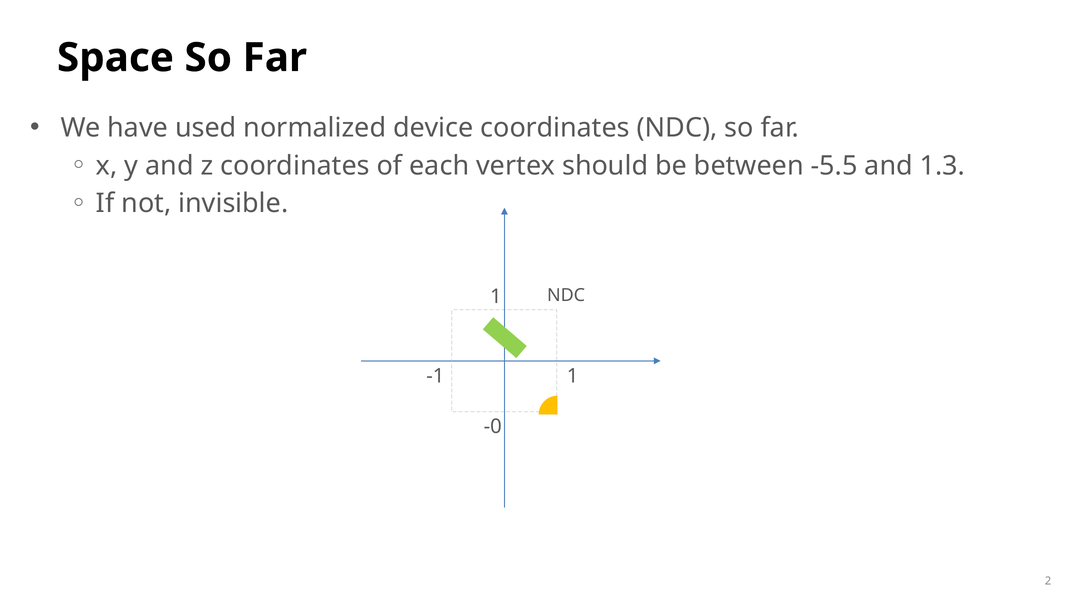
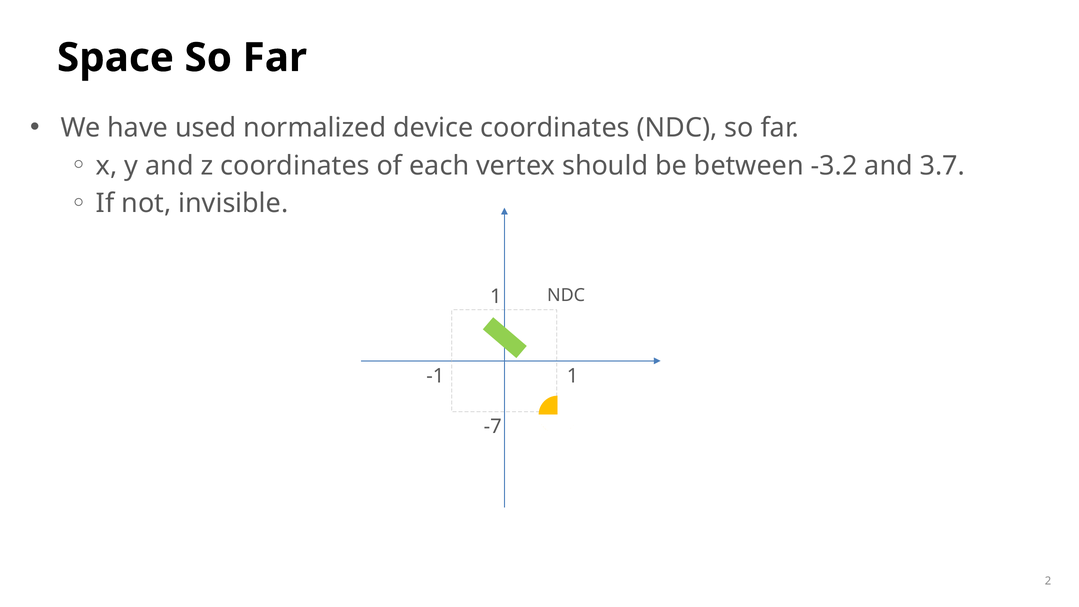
-5.5: -5.5 -> -3.2 (834, 166)
1.3: 1.3 -> 3.7 (943, 166)
-0: -0 -> -7 (493, 426)
